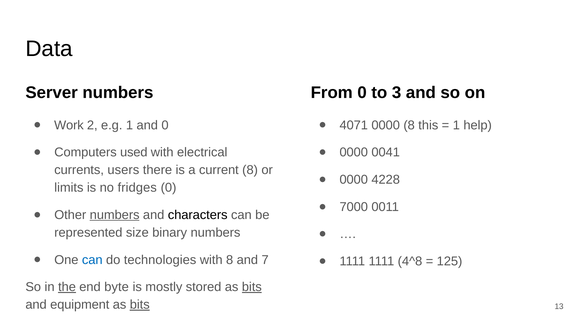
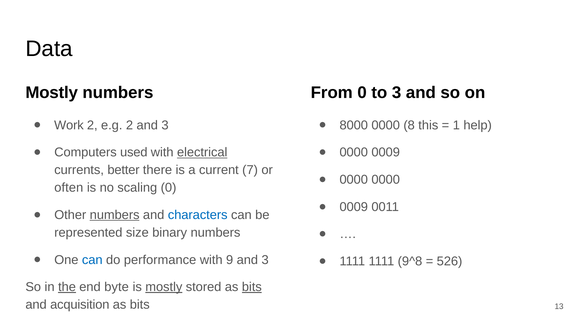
Server: Server -> Mostly (52, 93)
e.g 1: 1 -> 2 (129, 125)
0: 0 -> 3 (165, 125)
4071: 4071 -> 8000 (354, 125)
electrical underline: none -> present (202, 153)
0000 0041: 0041 -> 0009 (386, 153)
users: users -> better (123, 170)
current 8: 8 -> 7 (250, 170)
0000 4228: 4228 -> 0000 (386, 180)
limits: limits -> often (69, 188)
fridges: fridges -> scaling (137, 188)
7000: 7000 -> 0009 (354, 207)
characters colour: black -> blue (198, 215)
technologies: technologies -> performance (160, 260)
with 8: 8 -> 9 (230, 260)
7: 7 -> 3 (265, 260)
4^8: 4^8 -> 9^8 (410, 262)
125: 125 -> 526 (450, 262)
mostly underline: none -> present (164, 288)
equipment: equipment -> acquisition (80, 305)
bits underline: present -> none (140, 305)
